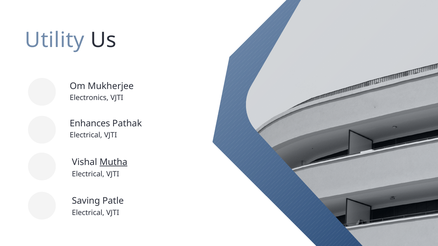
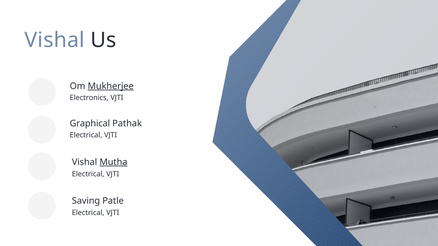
Utility: Utility -> Vishal (55, 40)
Mukherjee underline: none -> present (111, 86)
Enhances: Enhances -> Graphical (90, 124)
